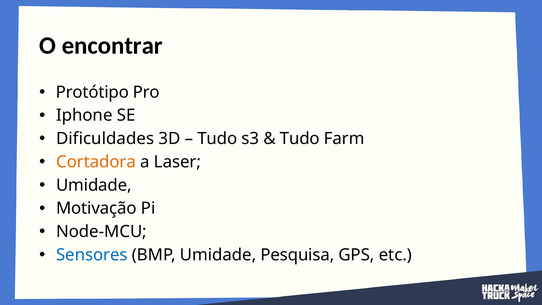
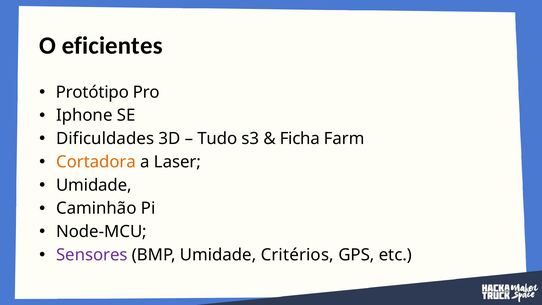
encontrar: encontrar -> eficientes (112, 46)
Tudo: Tudo -> Ficha (300, 139)
Motivação: Motivação -> Caminhão (96, 208)
Sensores colour: blue -> purple (92, 255)
Pesquisa: Pesquisa -> Critérios (297, 255)
